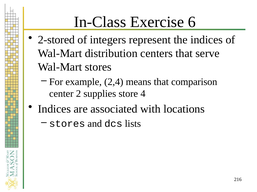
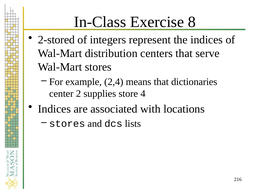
6: 6 -> 8 (192, 22)
comparison: comparison -> dictionaries (194, 82)
